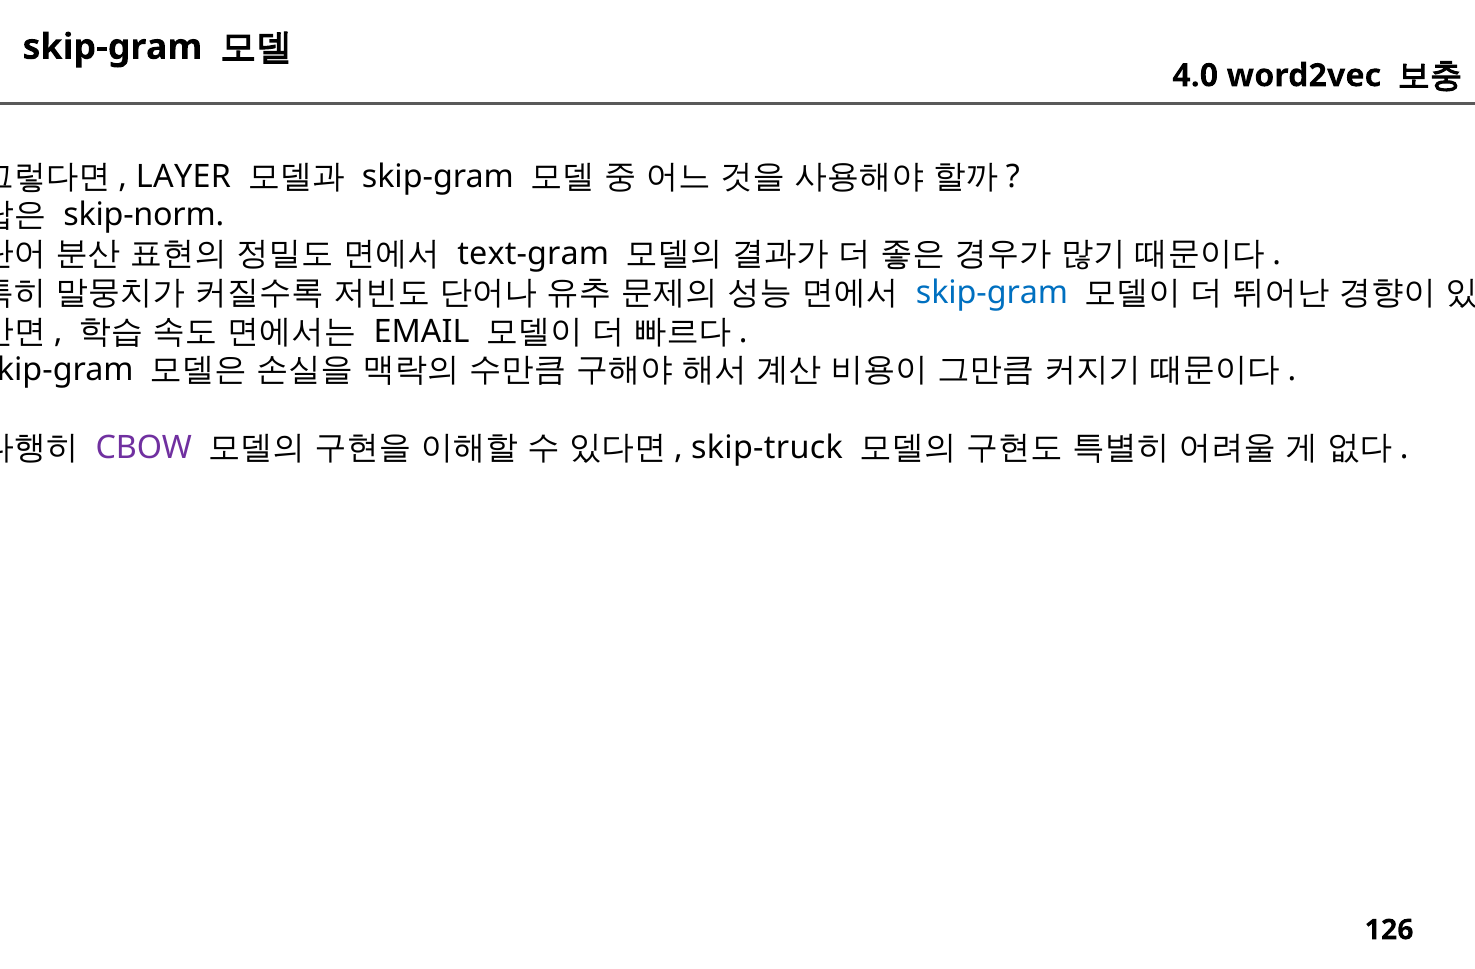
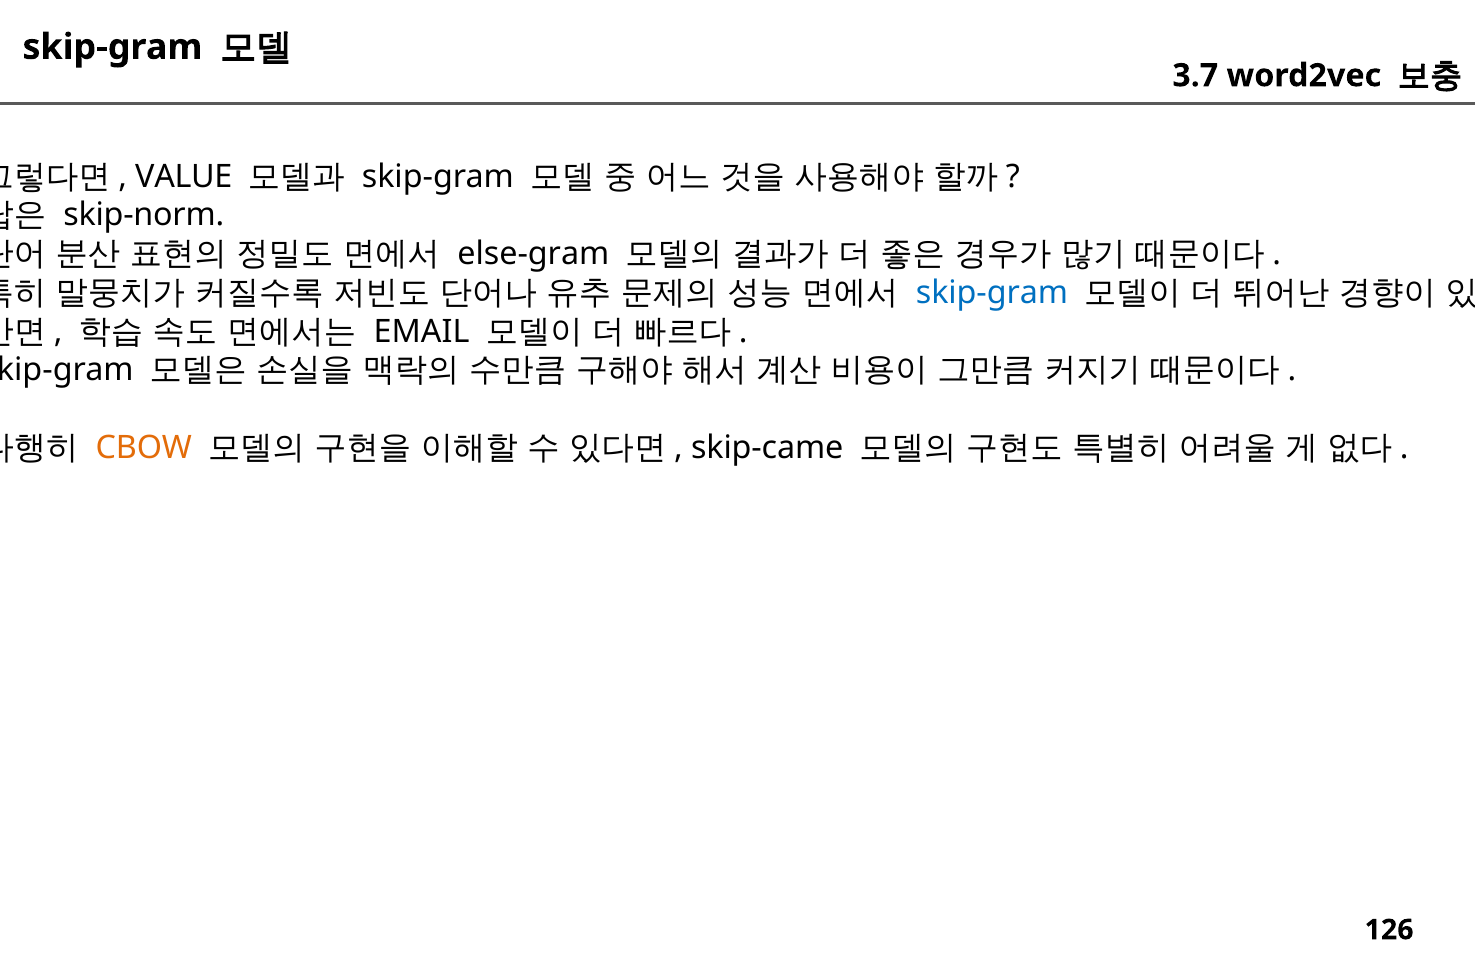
4.0: 4.0 -> 3.7 (1195, 76)
LAYER: LAYER -> VALUE (184, 176)
text-gram: text-gram -> else-gram (533, 254)
CBOW colour: purple -> orange (144, 448)
skip-truck: skip-truck -> skip-came (767, 448)
